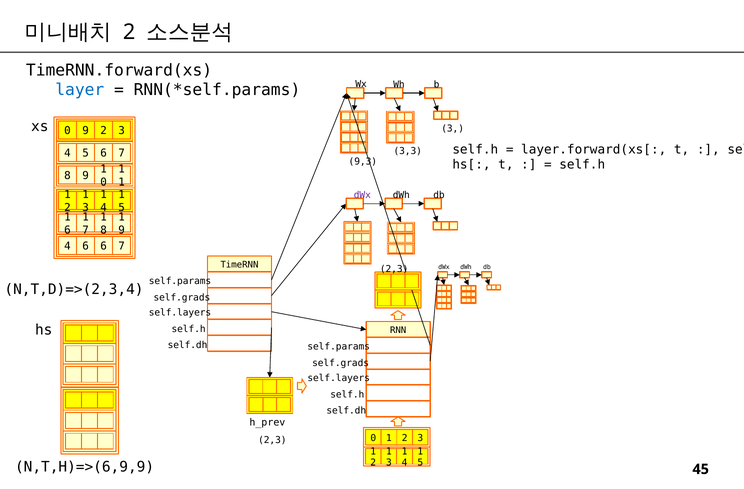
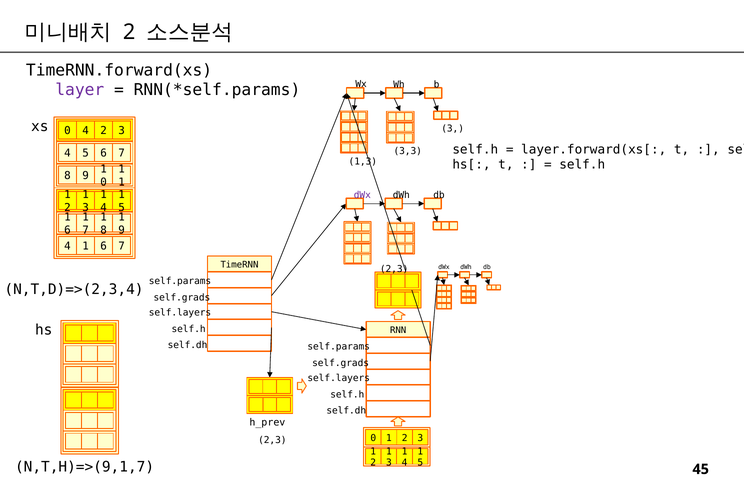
layer colour: blue -> purple (80, 90)
0 9: 9 -> 4 (86, 131)
9,3: 9,3 -> 1,3 (363, 162)
6: 6 -> 1 (86, 246)
N,T,H)=>(6,9,9: N,T,H)=>(6,9,9 -> N,T,H)=>(9,1,7 (85, 467)
